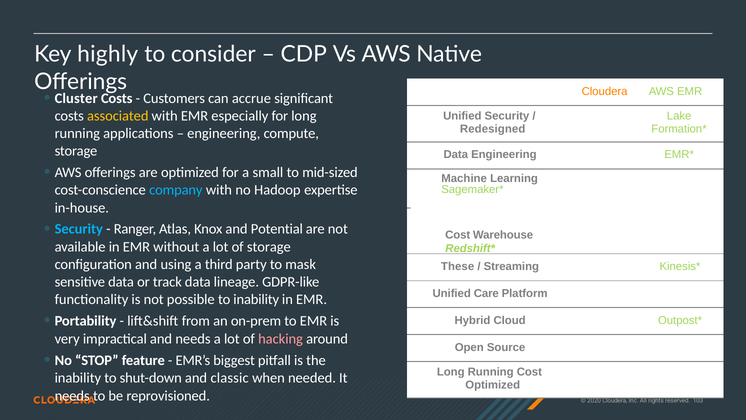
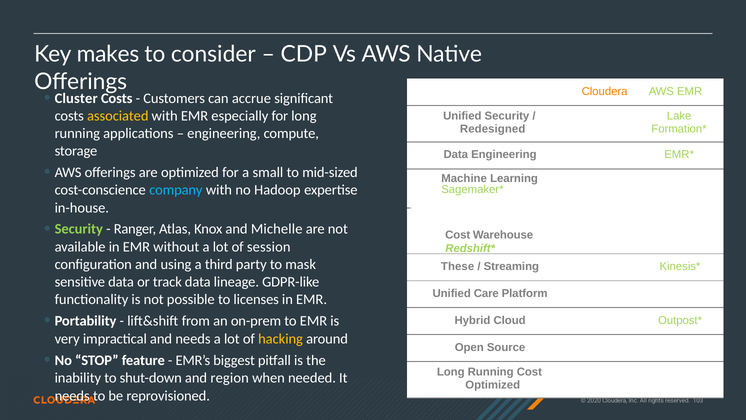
highly: highly -> makes (108, 54)
Security colour: light blue -> light green (79, 229)
Potential: Potential -> Michelle (277, 229)
of storage: storage -> session (269, 247)
to inability: inability -> licenses (256, 299)
hacking colour: pink -> yellow (281, 339)
classic: classic -> region (230, 378)
